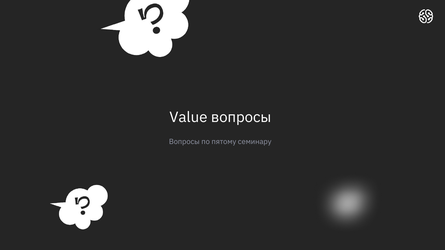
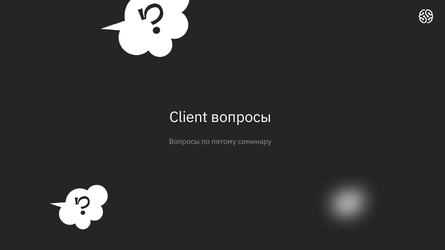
Value: Value -> Client (188, 117)
